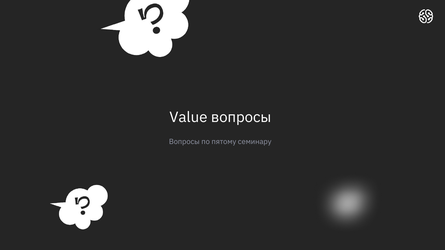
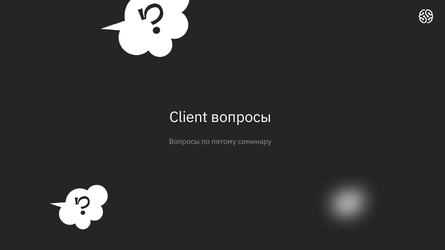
Value: Value -> Client (188, 117)
